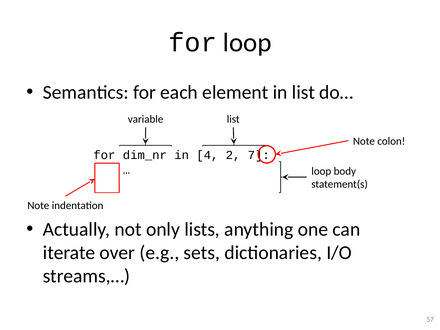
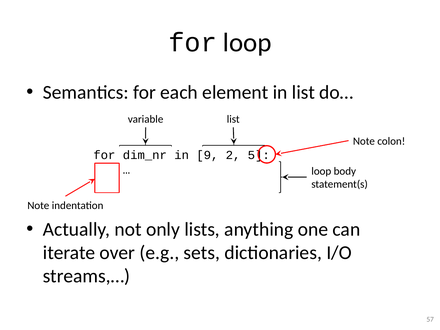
4: 4 -> 9 (207, 155)
7: 7 -> 5 (259, 155)
